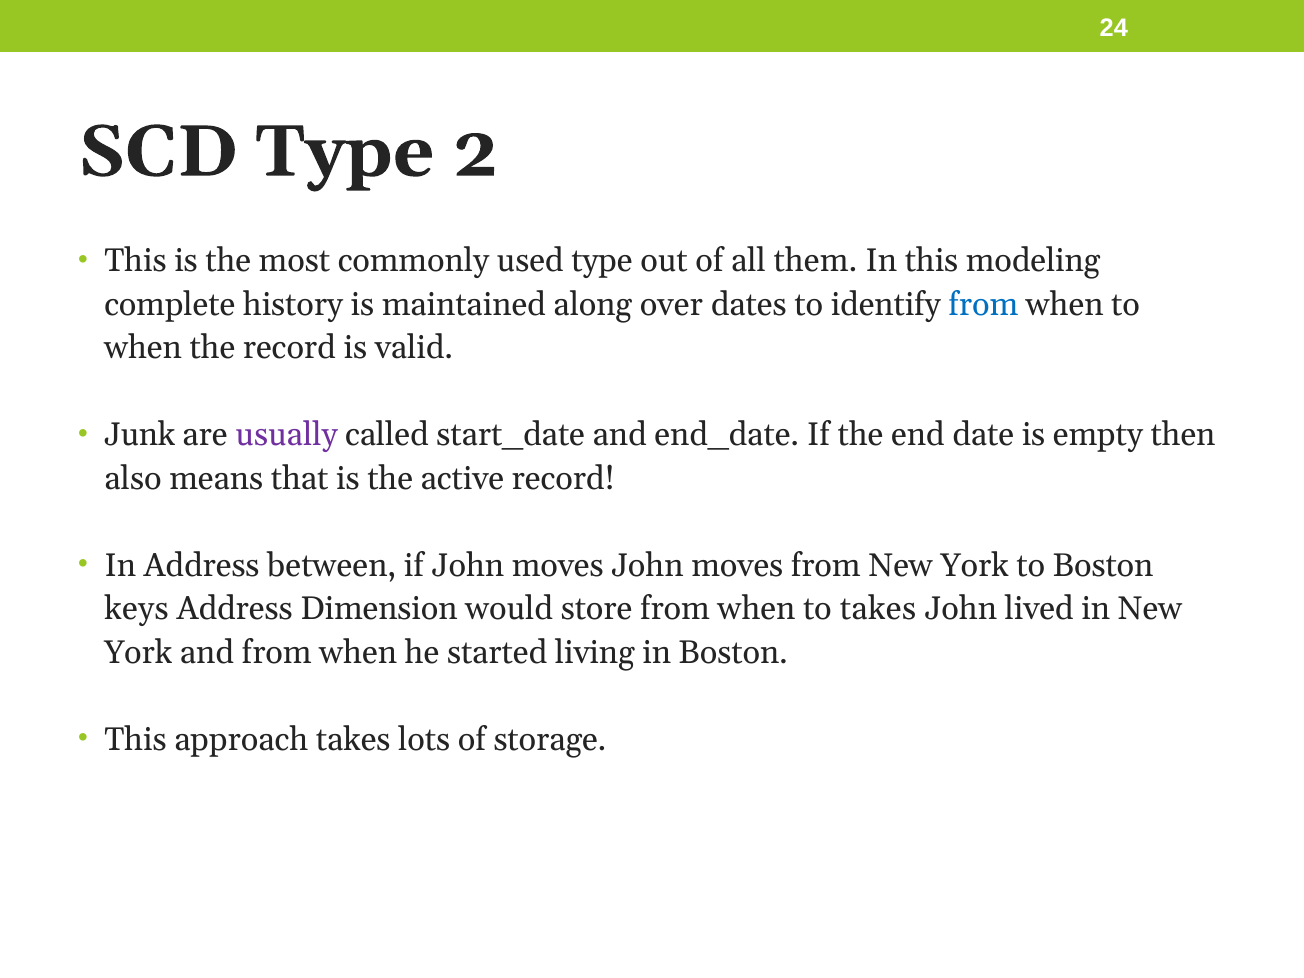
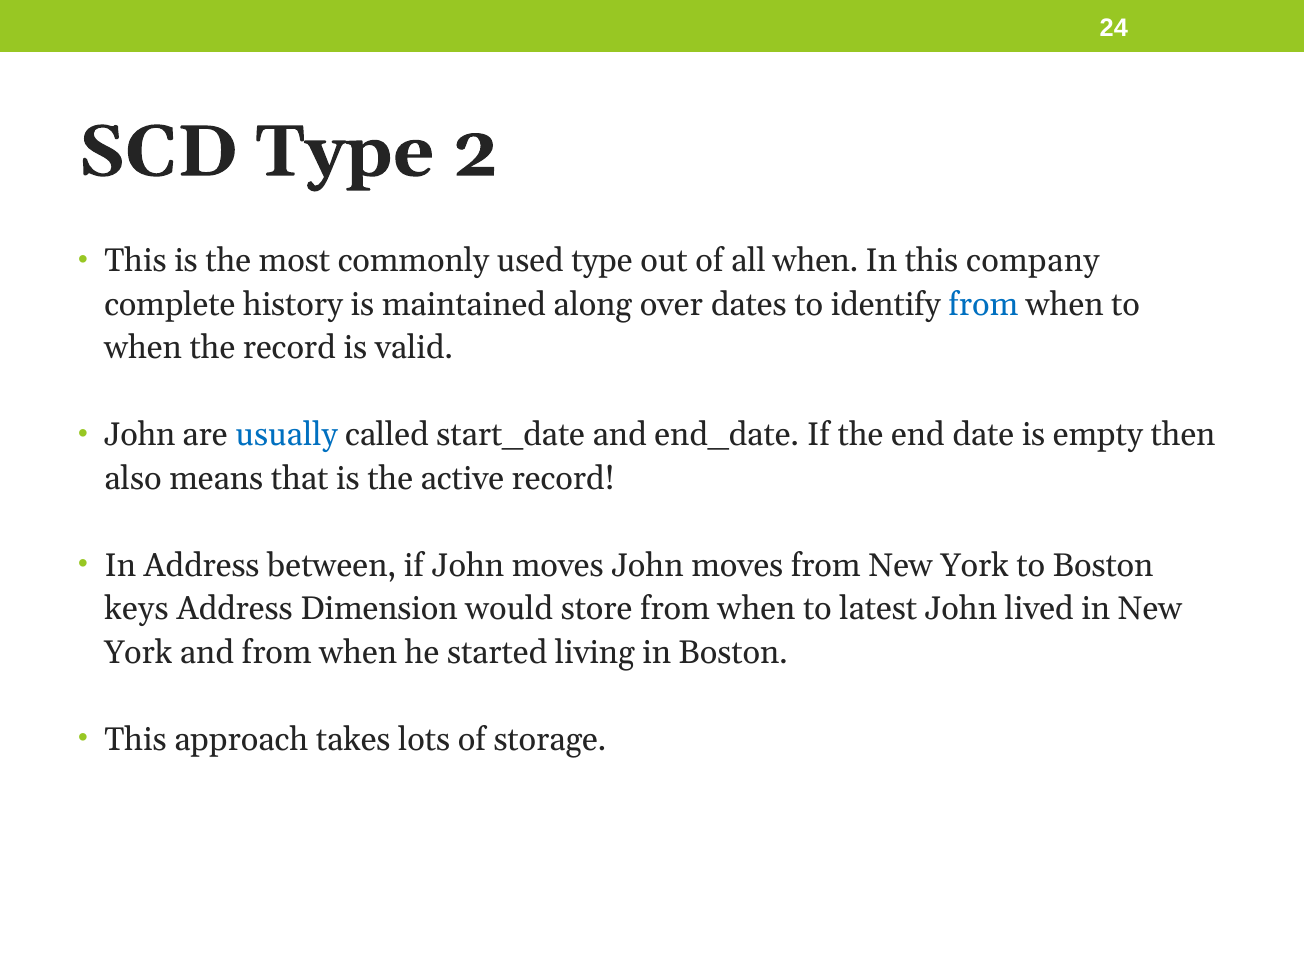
all them: them -> when (816, 261)
modeling: modeling -> company (1033, 261)
Junk: Junk -> John (140, 435)
usually colour: purple -> blue (286, 435)
to takes: takes -> latest (878, 609)
